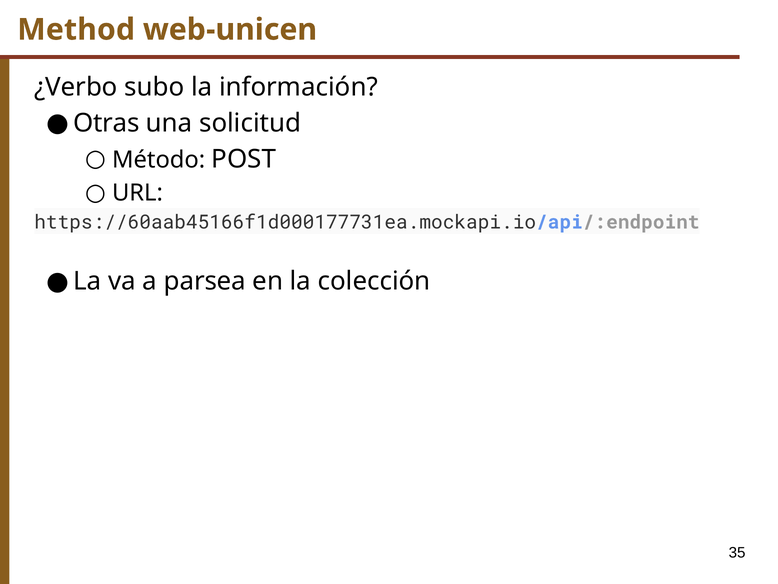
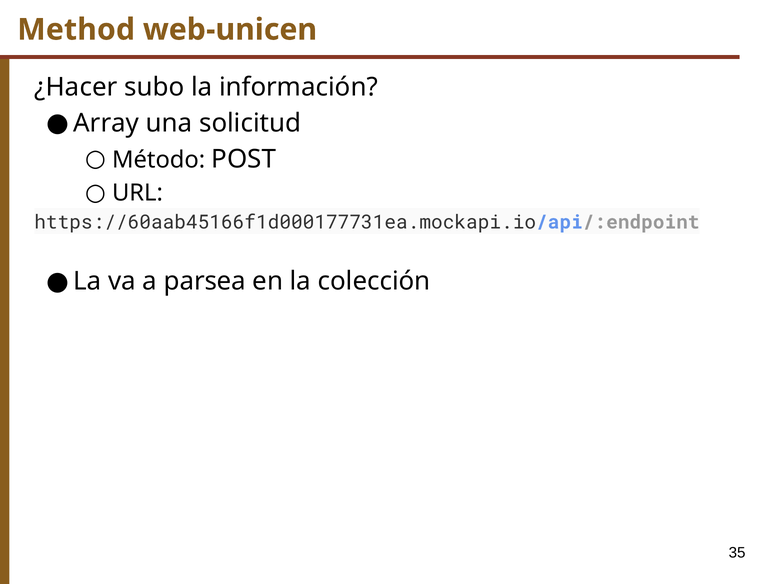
¿Verbo: ¿Verbo -> ¿Hacer (76, 87)
Otras: Otras -> Array (106, 123)
